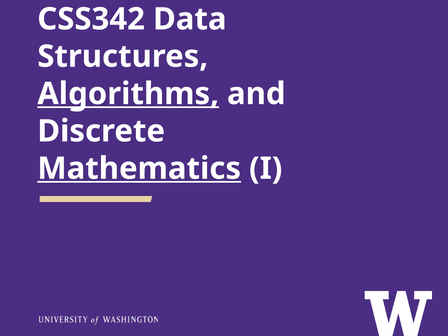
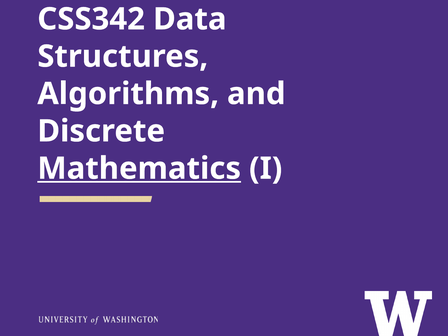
Algorithms underline: present -> none (128, 94)
